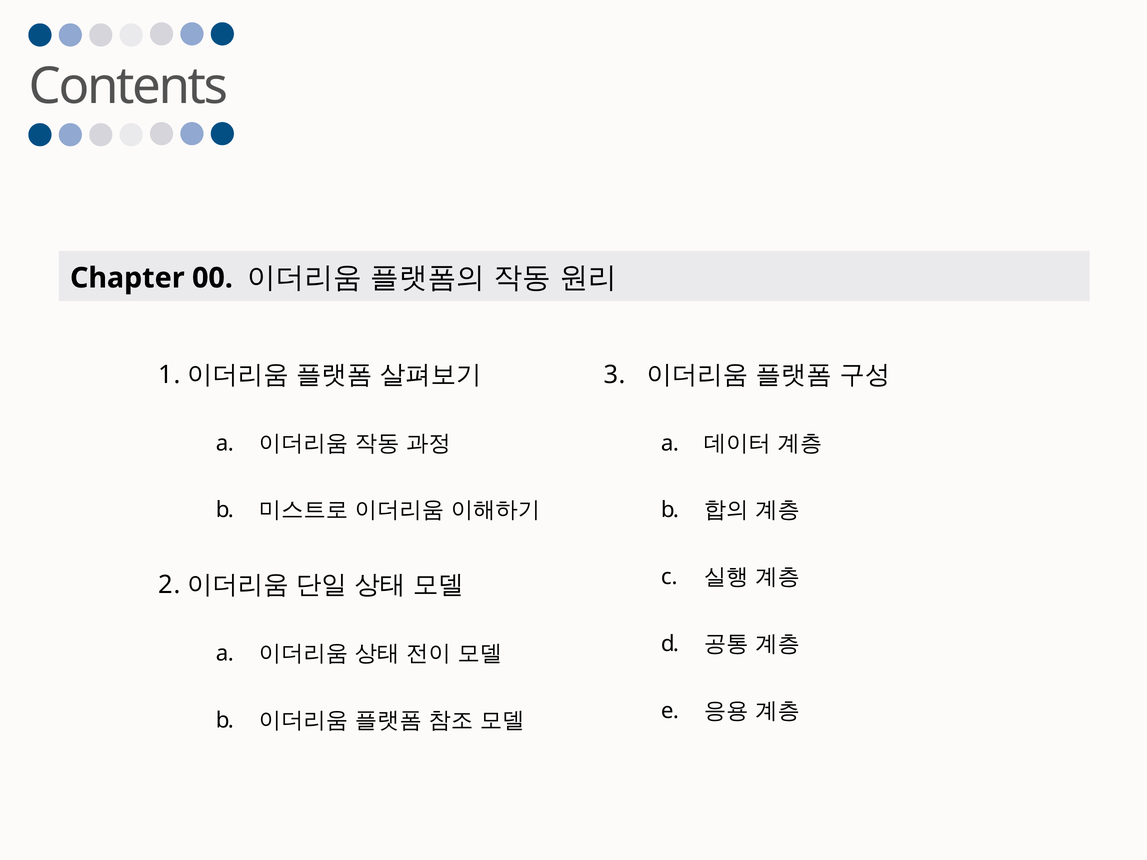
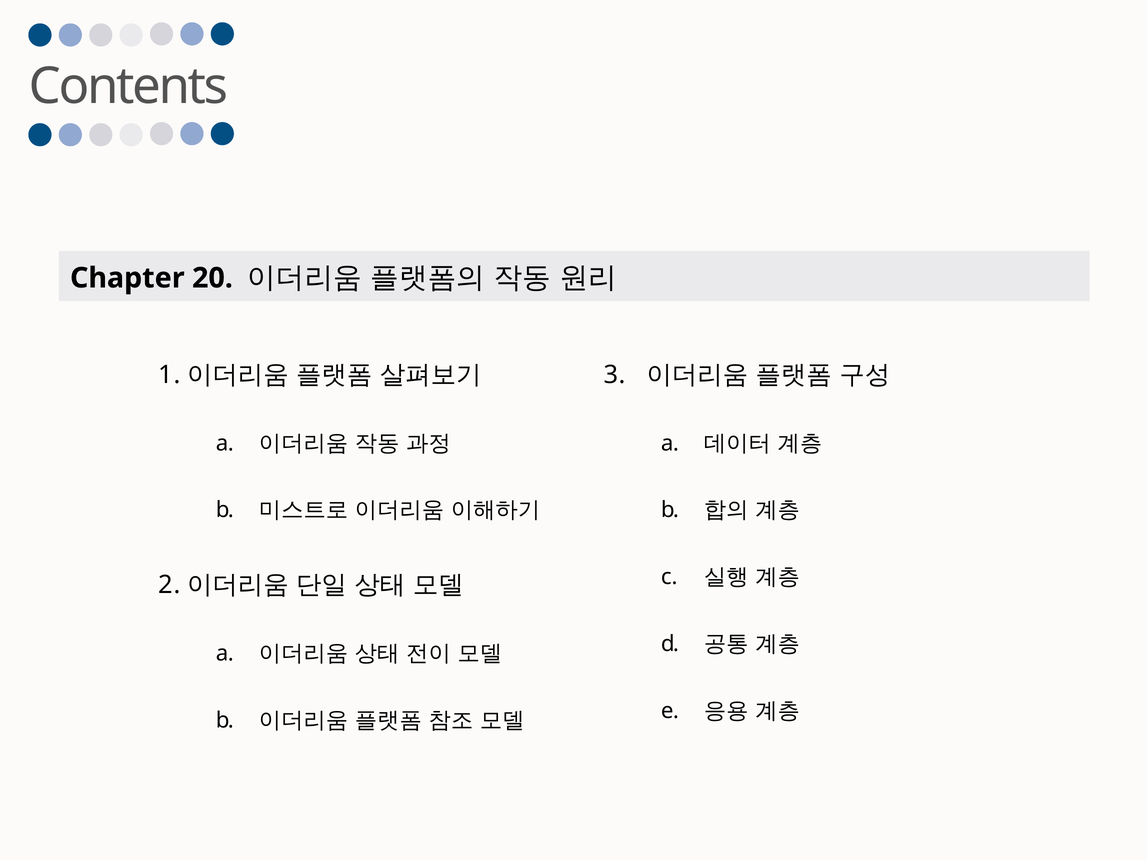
00: 00 -> 20 (212, 278)
